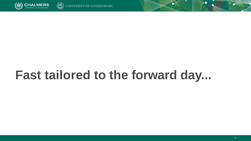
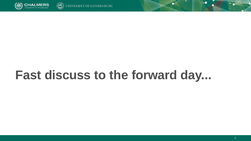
tailored: tailored -> discuss (68, 75)
